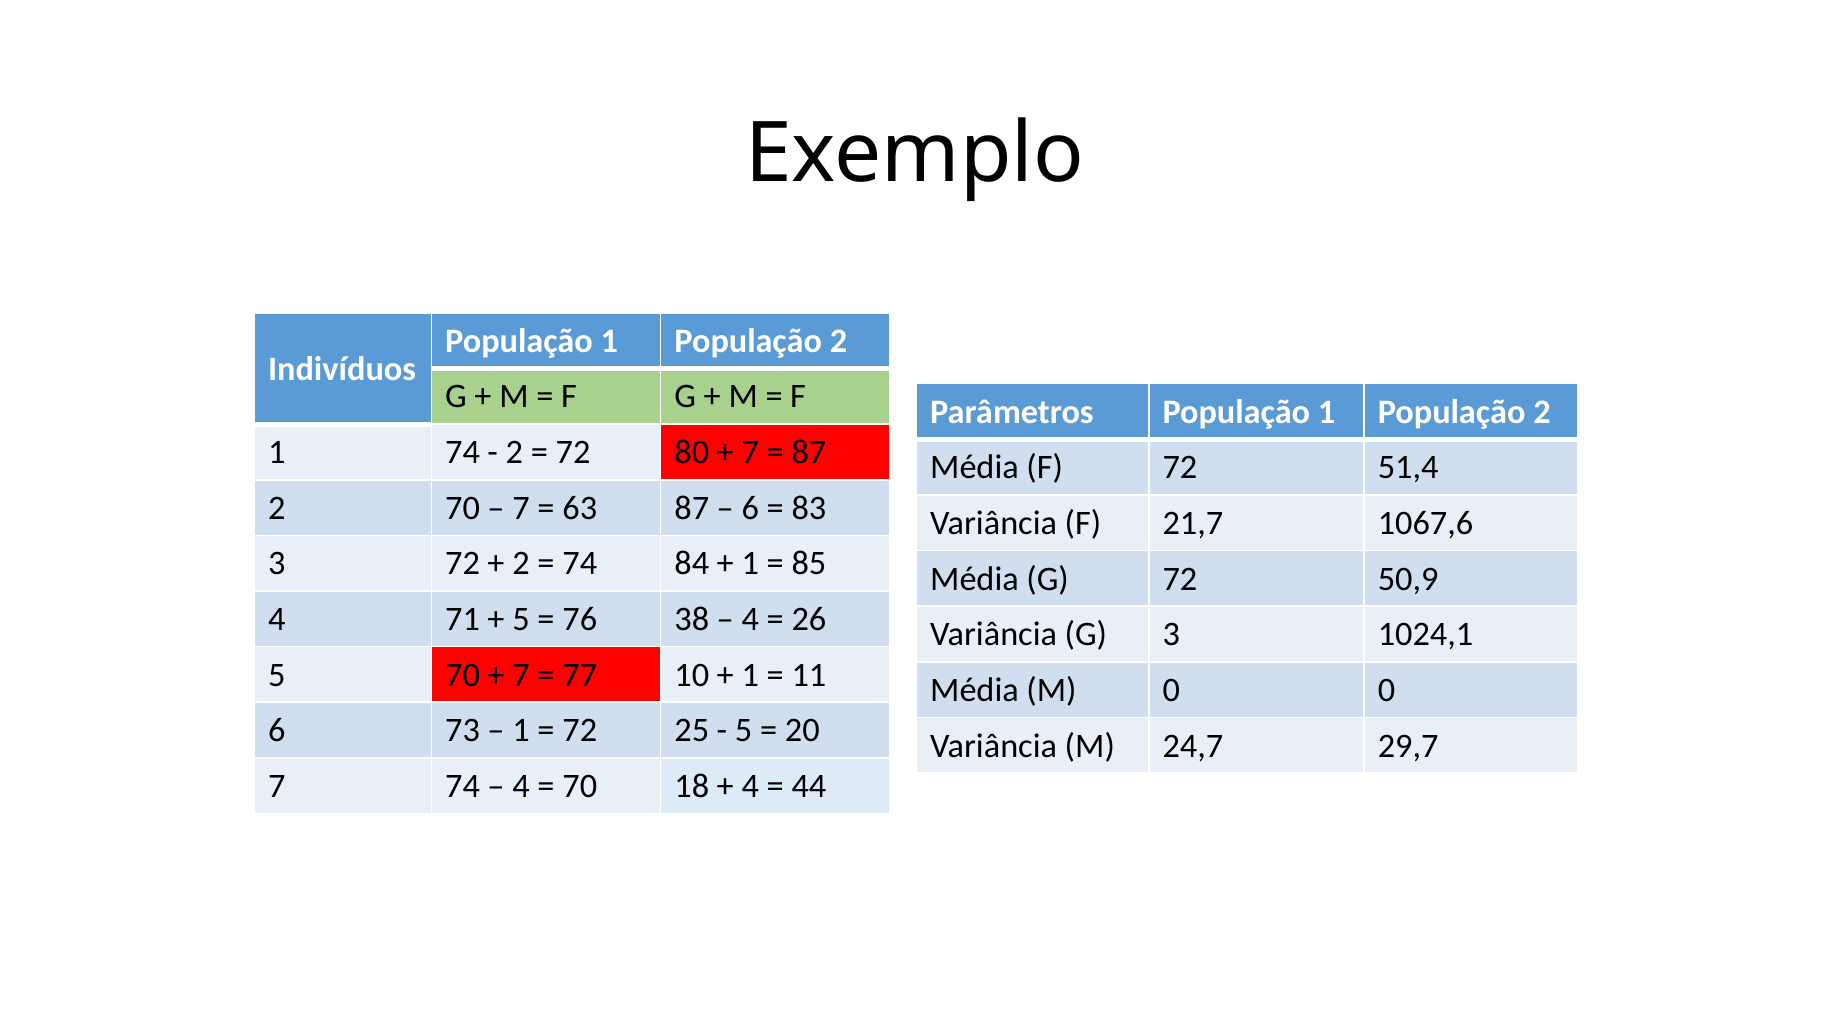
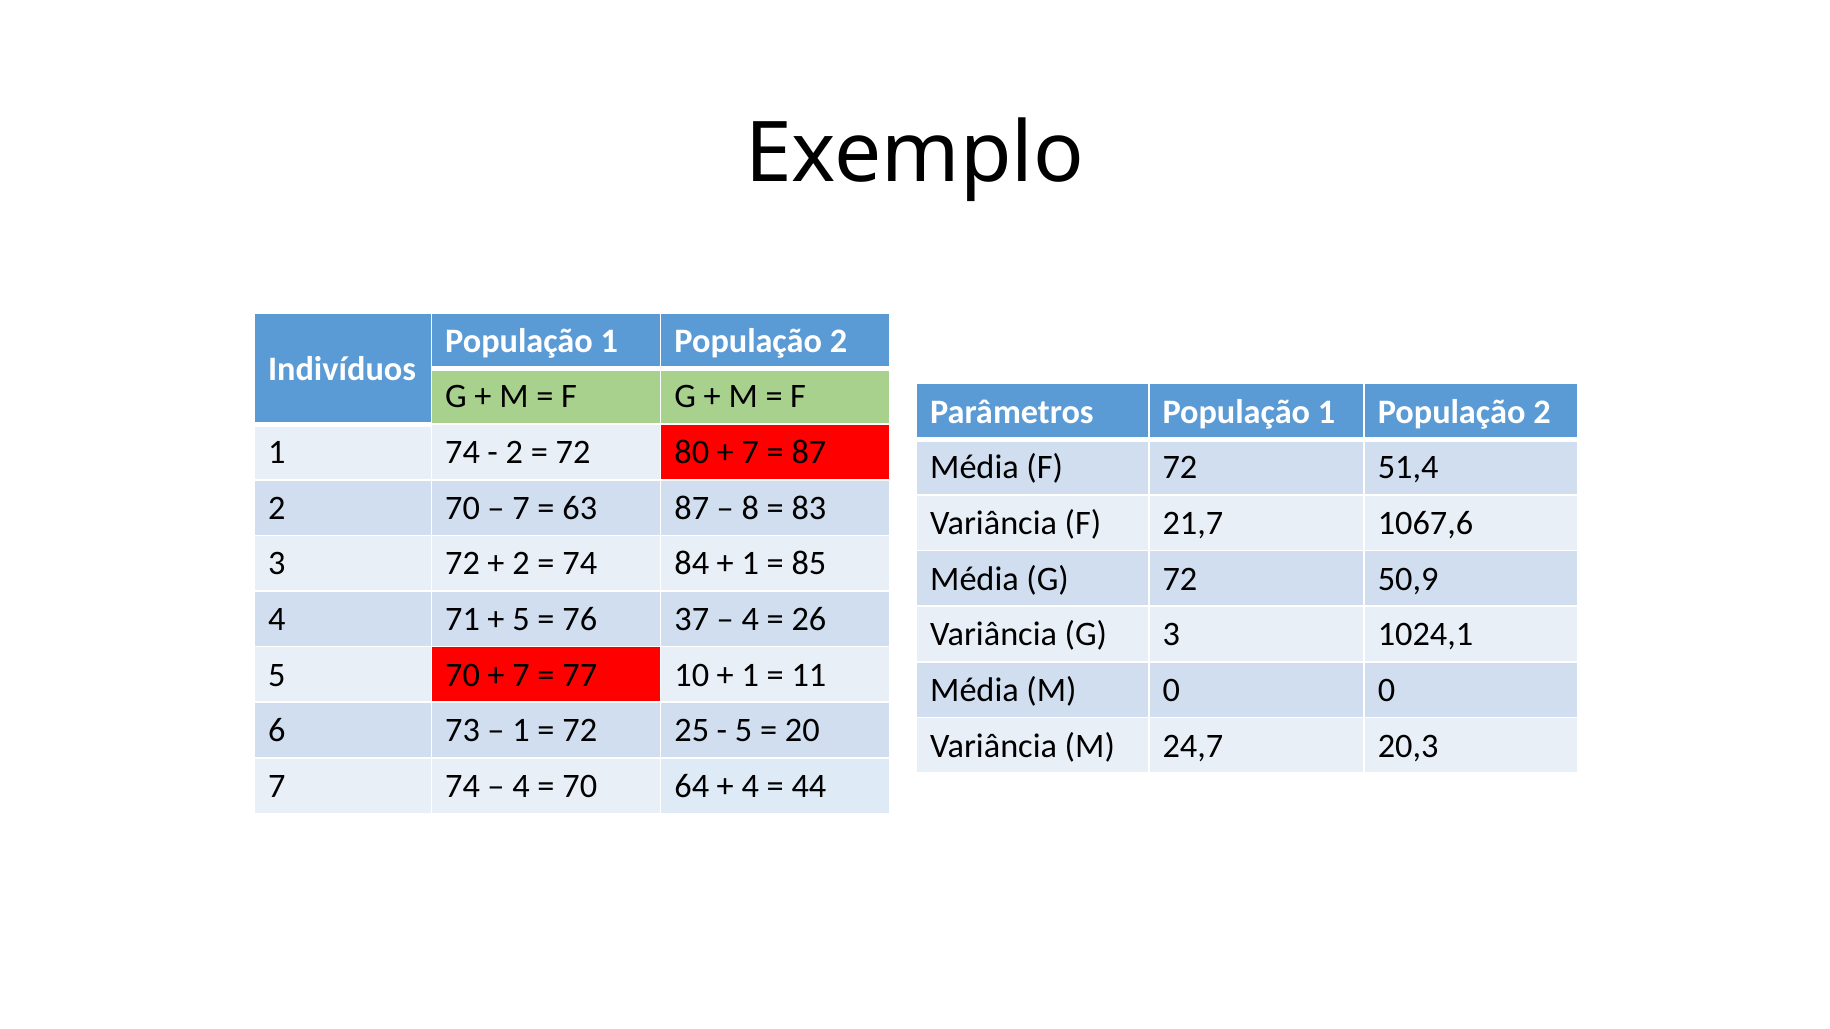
6: 6 -> 8 (750, 508)
38: 38 -> 37 (692, 619)
29,7: 29,7 -> 20,3 (1408, 746)
18: 18 -> 64 (692, 786)
